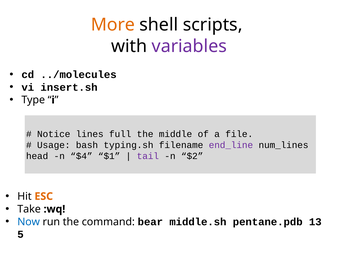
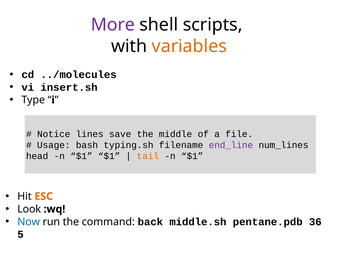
More colour: orange -> purple (113, 25)
variables colour: purple -> orange (189, 46)
full: full -> save (120, 134)
head n $4: $4 -> $1 (81, 156)
tail colour: purple -> orange (148, 156)
$2: $2 -> $1 (192, 156)
Take: Take -> Look (29, 209)
bear: bear -> back (150, 221)
13: 13 -> 36 (315, 221)
